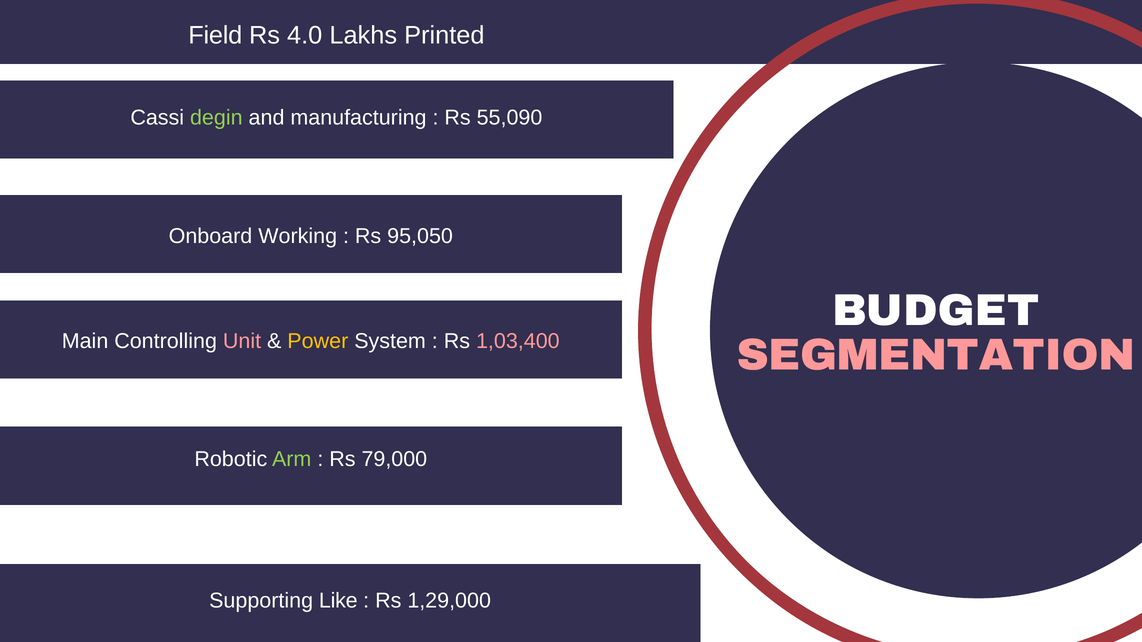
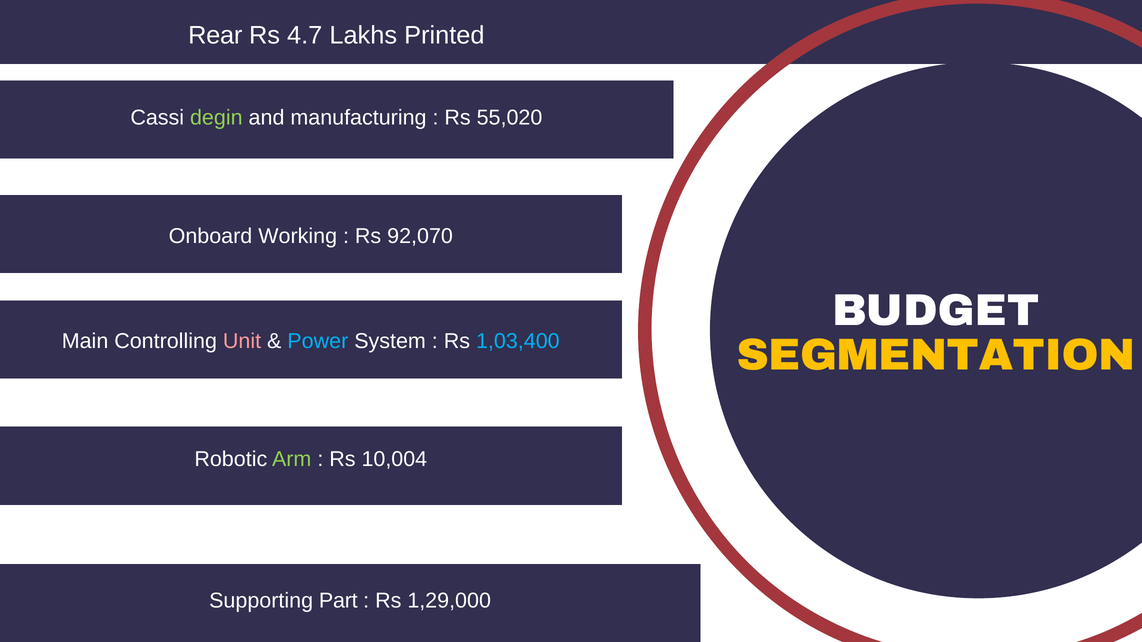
Field: Field -> Rear (215, 36)
4.0: 4.0 -> 4.7 (305, 36)
55,090: 55,090 -> 55,020 (510, 118)
95,050: 95,050 -> 92,070 (420, 236)
Power colour: yellow -> light blue (318, 341)
1,03,400 colour: pink -> light blue (518, 341)
SEGMENTATION colour: pink -> yellow (936, 355)
79,000: 79,000 -> 10,004 (394, 460)
Like: Like -> Part (338, 601)
